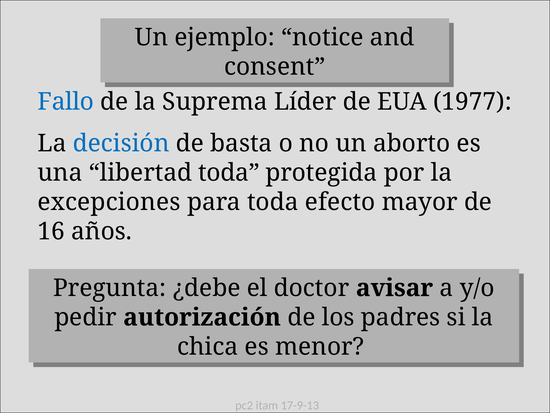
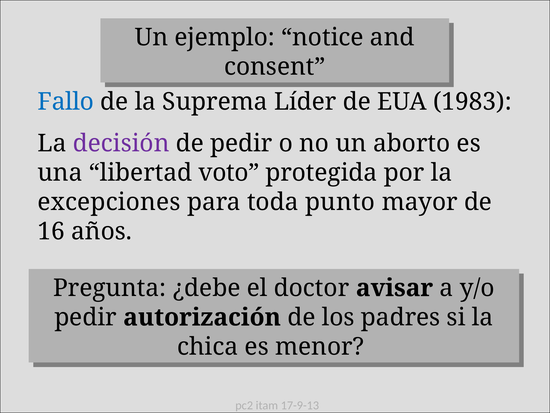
1977: 1977 -> 1983 (472, 102)
decisión colour: blue -> purple (121, 143)
de basta: basta -> pedir (241, 143)
libertad toda: toda -> voto (229, 172)
efecto: efecto -> punto (340, 202)
